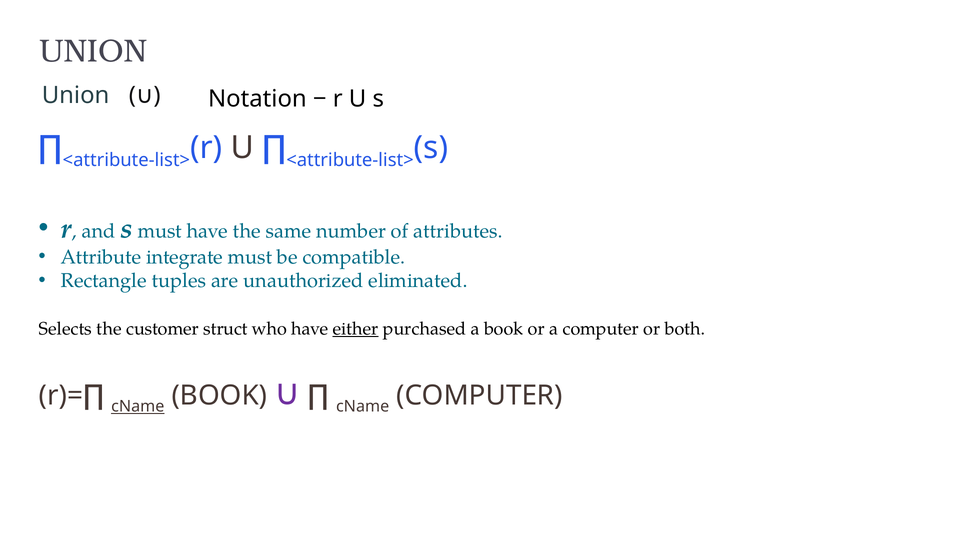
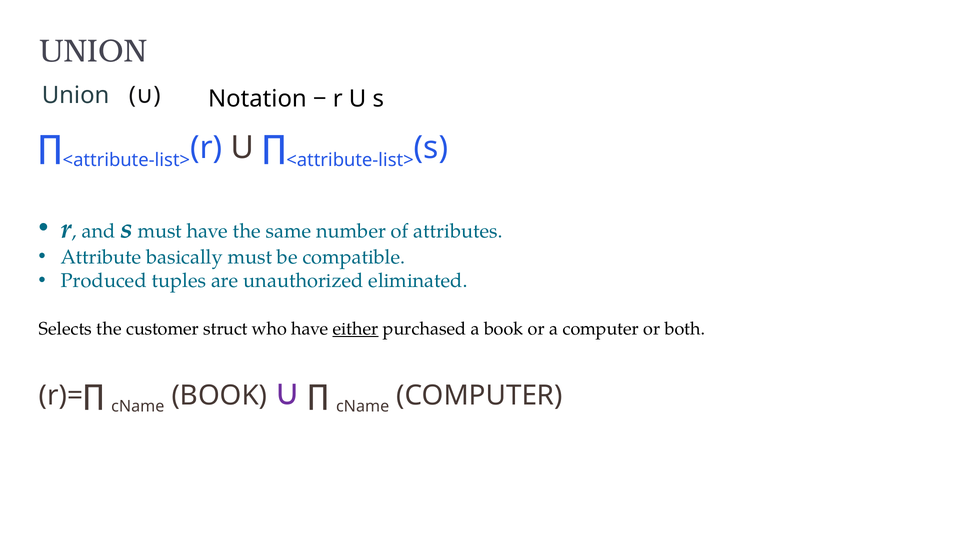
integrate: integrate -> basically (185, 257)
Rectangle: Rectangle -> Produced (104, 281)
cName underline: present -> none (138, 406)
